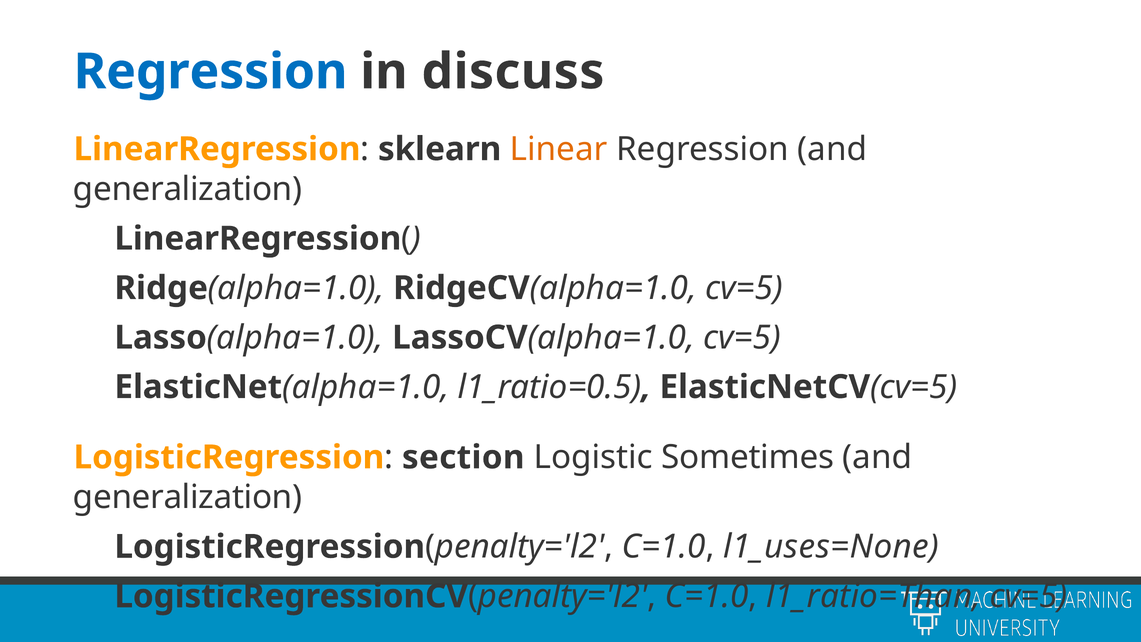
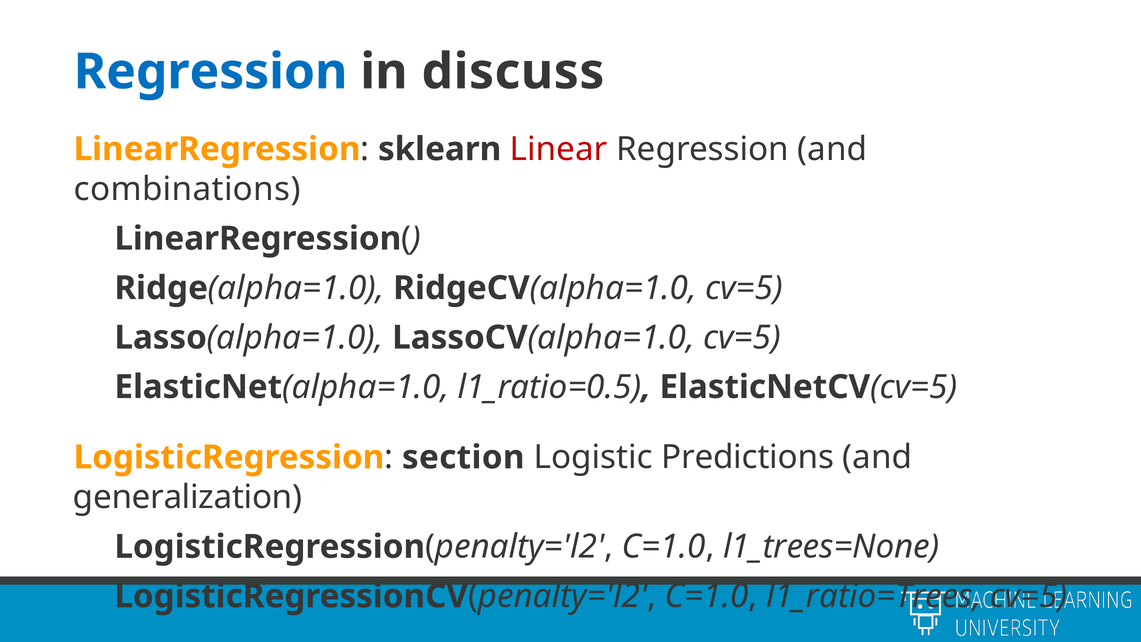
Linear colour: orange -> red (559, 149)
generalization: generalization -> combinations (187, 189)
Sometimes: Sometimes -> Predictions (748, 457)
l1_uses=None: l1_uses=None -> l1_trees=None (831, 547)
l1_ratio=Than: l1_ratio=Than -> l1_ratio=Trees (874, 596)
